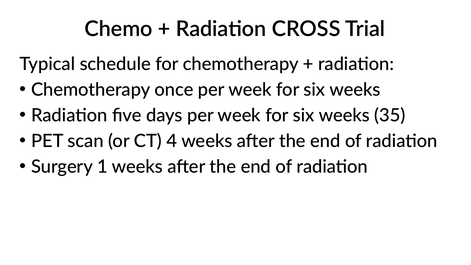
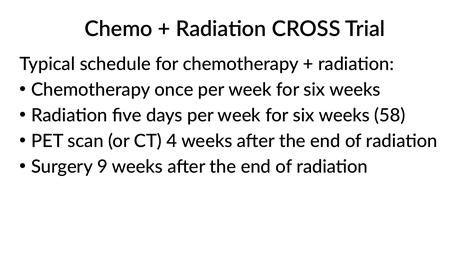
35: 35 -> 58 (390, 115)
1: 1 -> 9 (102, 167)
